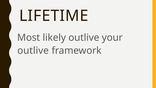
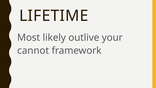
outlive: outlive -> cannot (33, 50)
